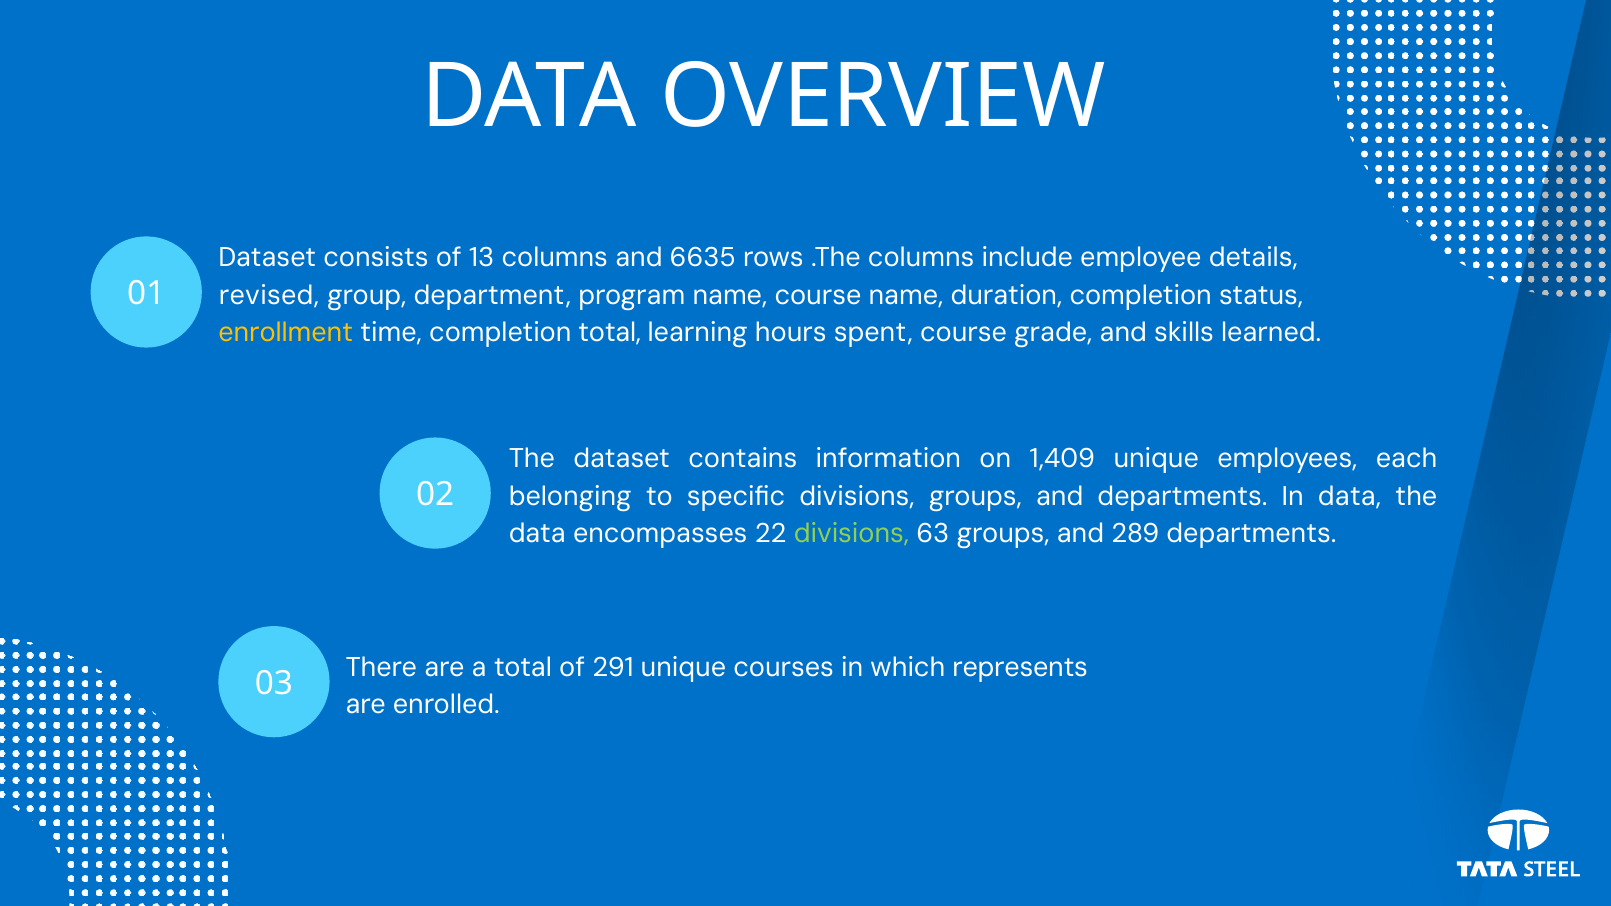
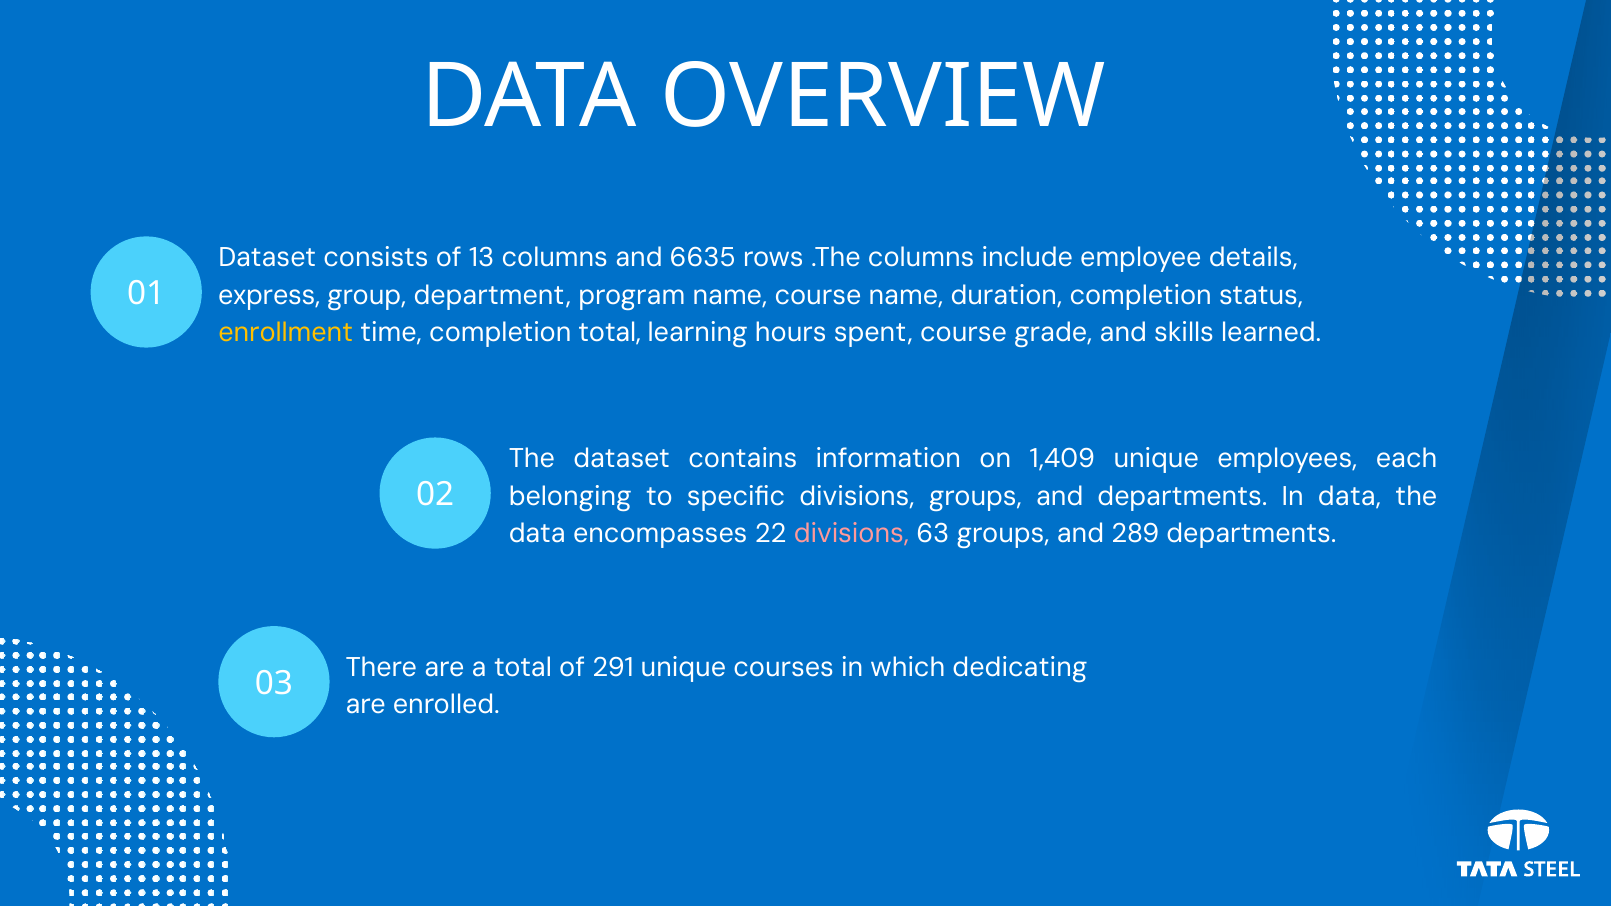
revised: revised -> express (269, 295)
divisions colour: light green -> pink (852, 534)
represents: represents -> dedicating (1020, 668)
